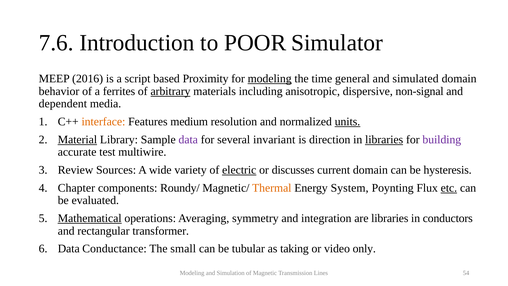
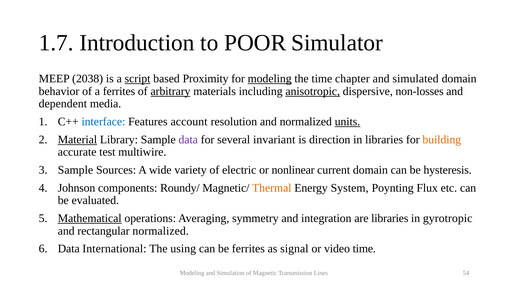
7.6: 7.6 -> 1.7 (56, 43)
2016: 2016 -> 2038 (88, 79)
script underline: none -> present (138, 79)
general: general -> chapter (352, 79)
anisotropic underline: none -> present (313, 91)
non-signal: non-signal -> non-losses (420, 91)
interface colour: orange -> blue (103, 122)
medium: medium -> account (189, 122)
libraries underline: present -> none (384, 139)
building colour: purple -> orange (442, 139)
Review: Review -> Sample (75, 170)
electric underline: present -> none (239, 170)
discusses: discusses -> nonlinear (293, 170)
Chapter: Chapter -> Johnson (77, 188)
etc underline: present -> none (449, 188)
conductors: conductors -> gyrotropic (448, 218)
rectangular transformer: transformer -> normalized (161, 231)
Conductance: Conductance -> International (114, 249)
small: small -> using (183, 249)
be tubular: tubular -> ferrites (248, 249)
taking: taking -> signal (294, 249)
video only: only -> time (364, 249)
